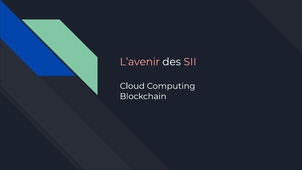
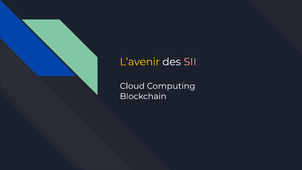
L’avenir colour: pink -> yellow (140, 62)
